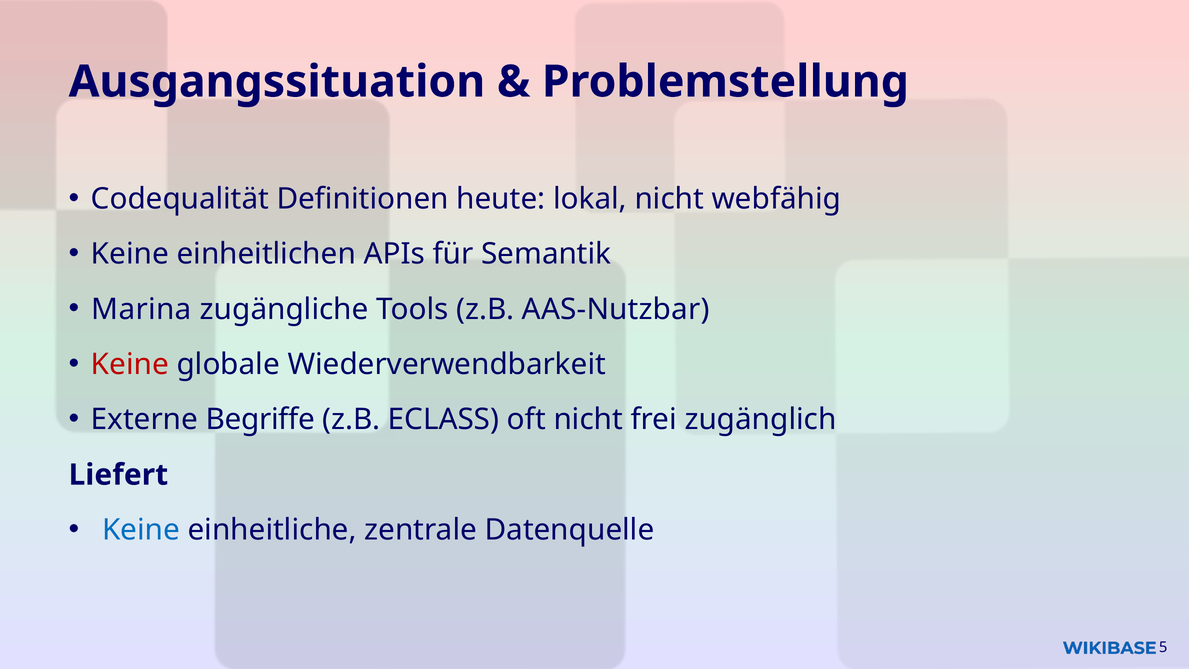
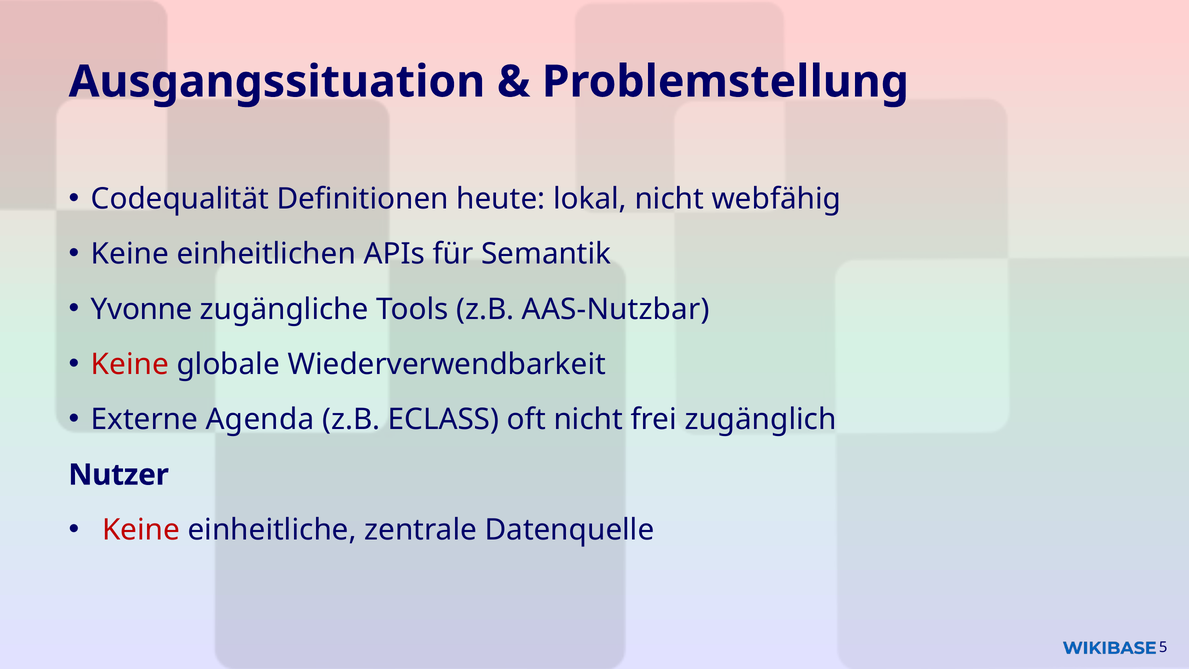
Marina: Marina -> Yvonne (142, 309)
Begriffe: Begriffe -> Agenda (260, 420)
Liefert: Liefert -> Nutzer (119, 475)
Keine colour: blue -> red (141, 530)
